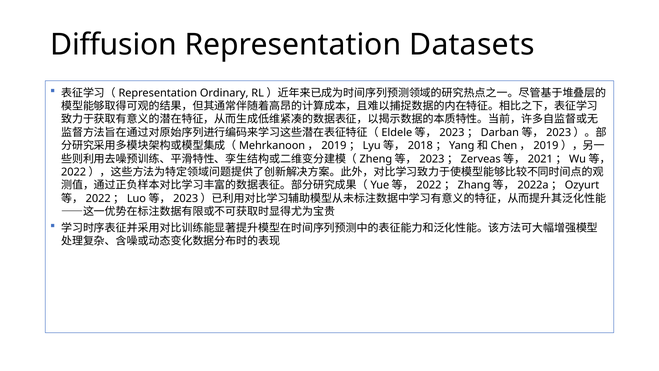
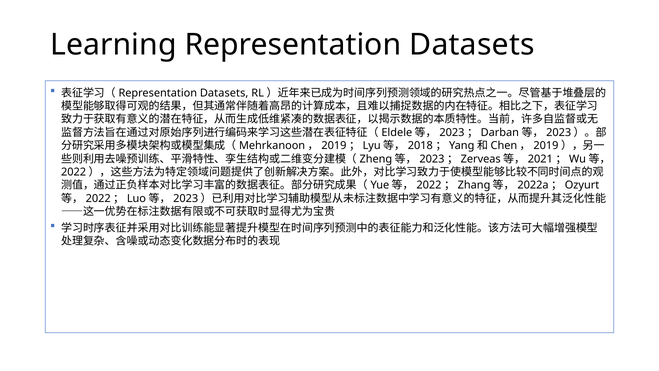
Diffusion: Diffusion -> Learning (113, 45)
Ordinary: Ordinary -> Datasets (224, 93)
